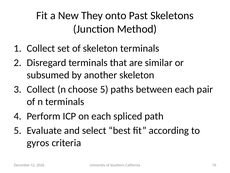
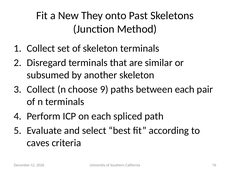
choose 5: 5 -> 9 (104, 89)
gyros: gyros -> caves (38, 142)
